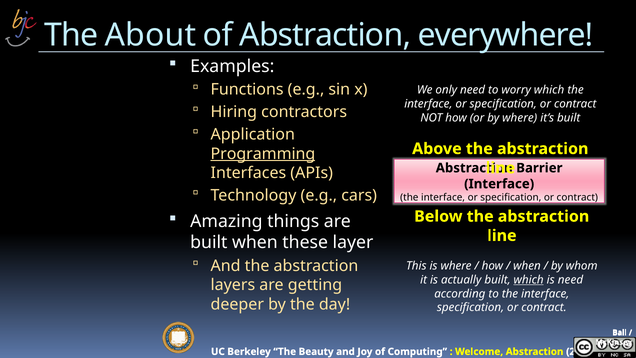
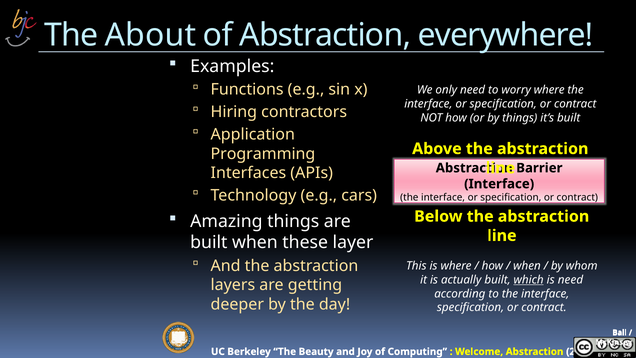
worry which: which -> where (549, 90)
by where: where -> things (520, 118)
Programming underline: present -> none (263, 154)
